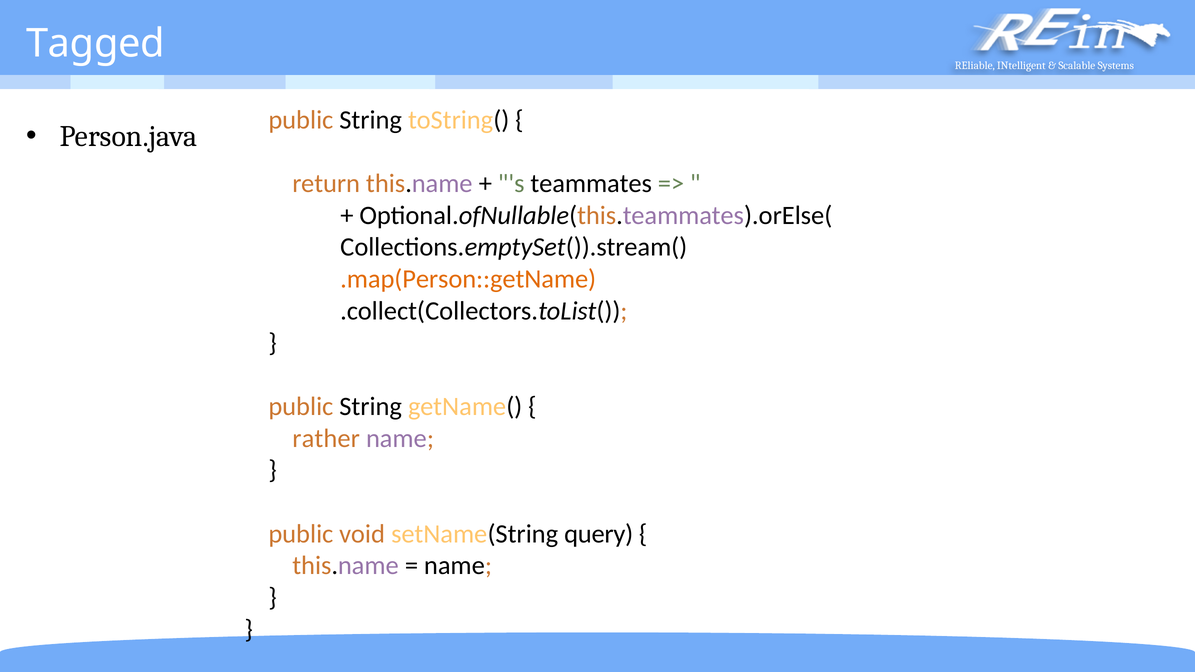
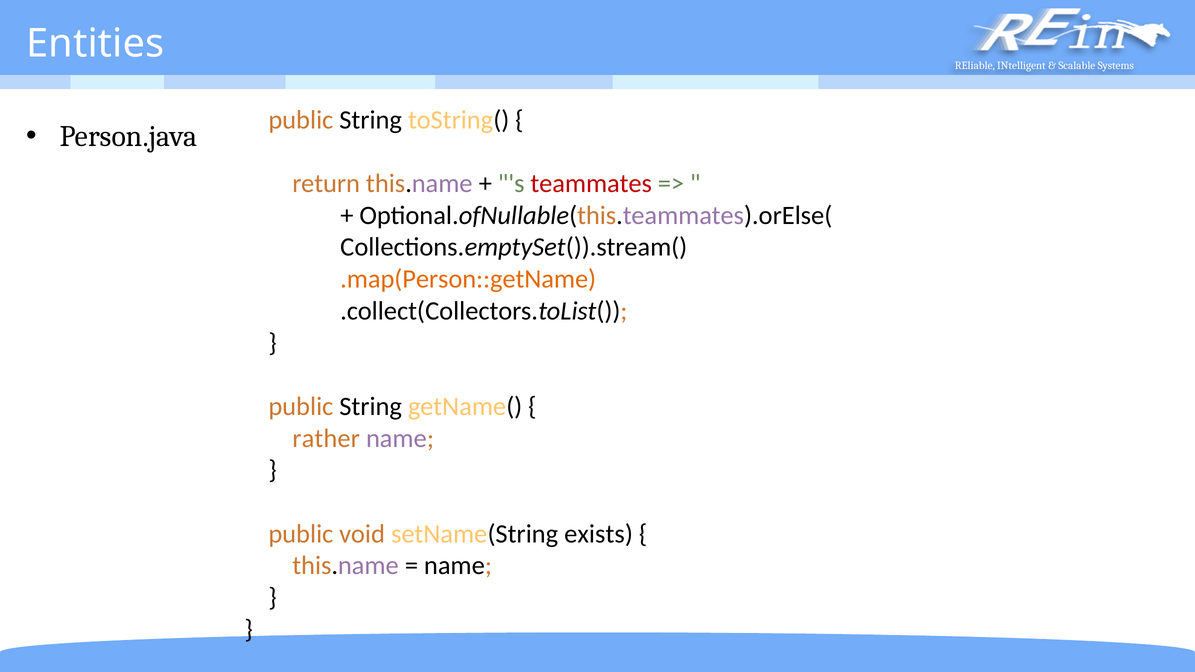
Tagged: Tagged -> Entities (95, 44)
teammates colour: black -> red (591, 184)
query: query -> exists (599, 534)
